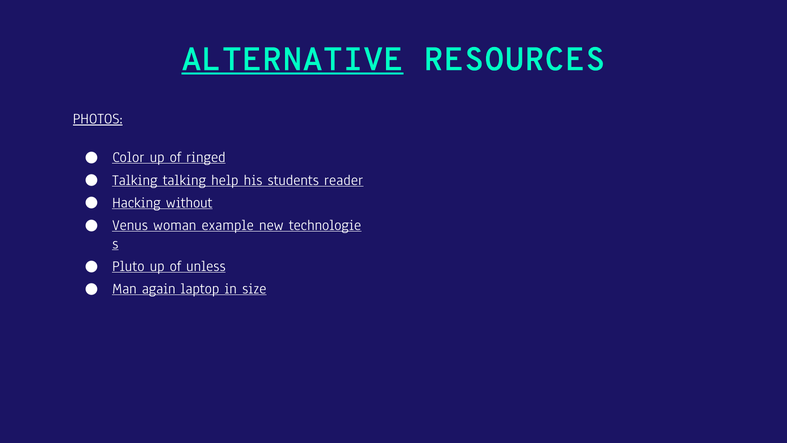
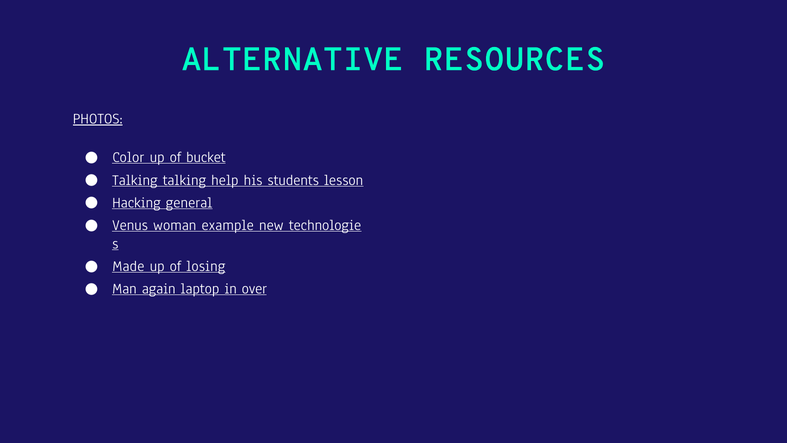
ALTERNATIVE underline: present -> none (292, 59)
ringed: ringed -> bucket (206, 157)
reader: reader -> lesson (344, 180)
without: without -> general (189, 202)
Pluto: Pluto -> Made (128, 266)
unless: unless -> losing (206, 266)
size: size -> over (254, 289)
